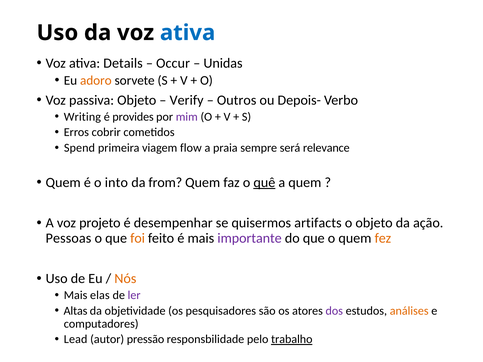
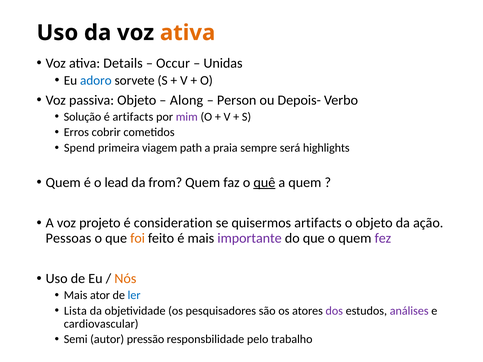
ativa colour: blue -> orange (188, 33)
adoro colour: orange -> blue (96, 80)
Verify: Verify -> Along (187, 100)
Outros: Outros -> Person (237, 100)
Writing: Writing -> Solução (83, 117)
é provides: provides -> artifacts (133, 117)
flow: flow -> path (191, 148)
relevance: relevance -> highlights (326, 148)
into: into -> lead (116, 183)
desempenhar: desempenhar -> consideration (173, 223)
fez colour: orange -> purple (383, 238)
elas: elas -> ator (100, 295)
ler colour: purple -> blue (134, 295)
Altas: Altas -> Lista (75, 311)
análises colour: orange -> purple (409, 311)
computadores: computadores -> cardiovascular (101, 324)
Lead: Lead -> Semi (76, 340)
trabalho underline: present -> none (292, 340)
